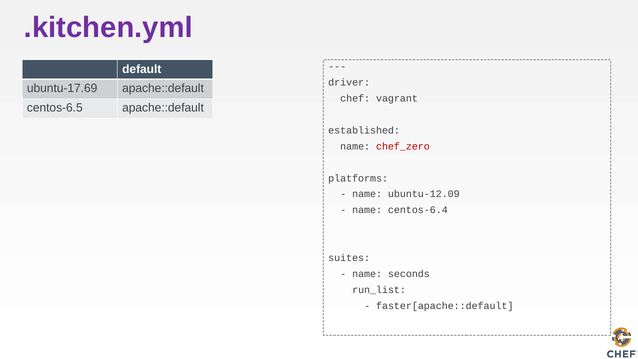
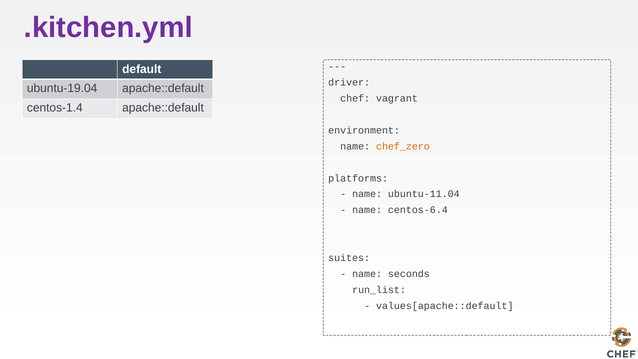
ubuntu-17.69: ubuntu-17.69 -> ubuntu-19.04 (62, 89)
centos-6.5: centos-6.5 -> centos-1.4 (55, 108)
established: established -> environment (364, 130)
chef_zero colour: red -> orange (403, 146)
ubuntu-12.09: ubuntu-12.09 -> ubuntu-11.04 (424, 194)
faster[apache::default: faster[apache::default -> values[apache::default (445, 306)
